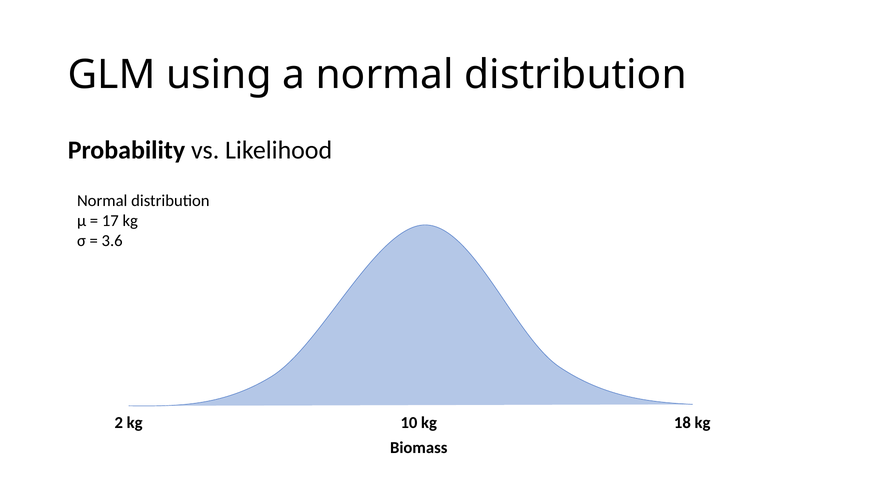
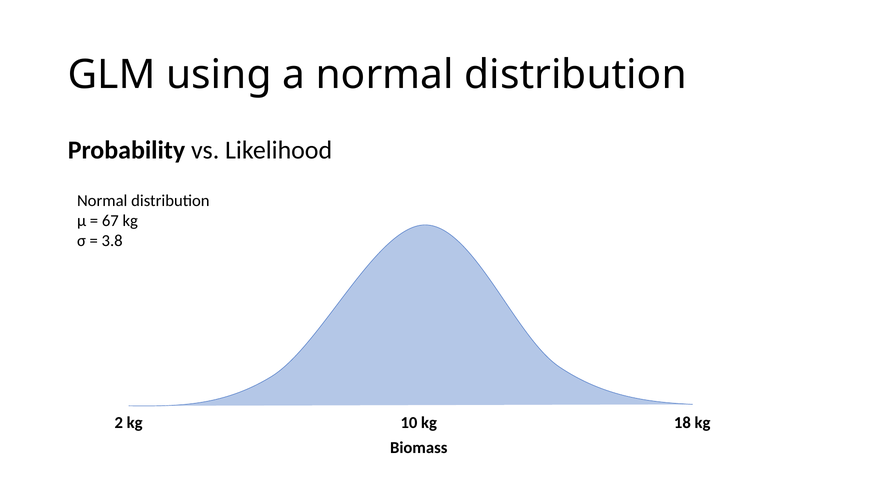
17: 17 -> 67 (110, 221)
3.6: 3.6 -> 3.8 (112, 241)
